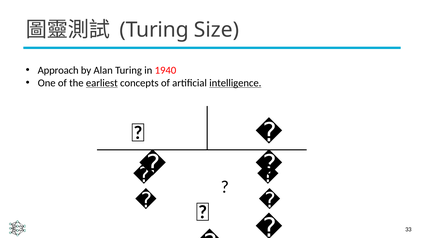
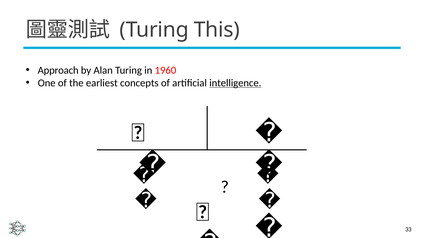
Size: Size -> This (217, 30)
1940: 1940 -> 1960 (165, 70)
earliest underline: present -> none (102, 83)
